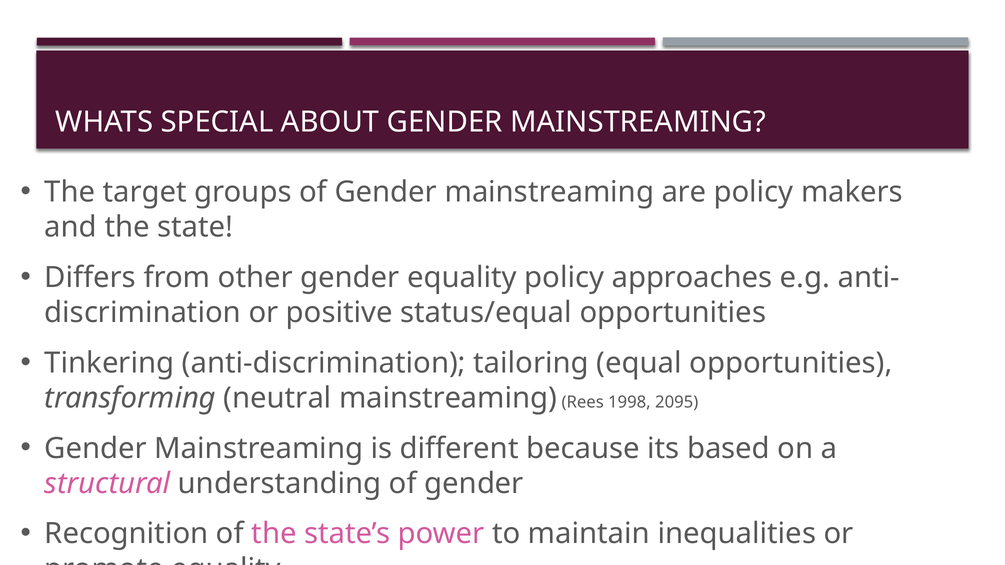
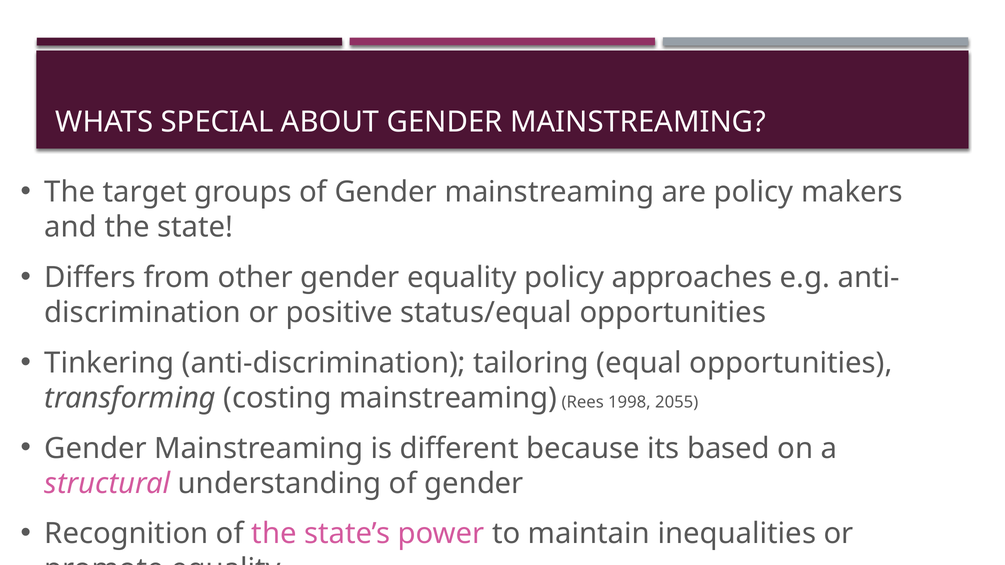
neutral: neutral -> costing (278, 398)
2095: 2095 -> 2055 (677, 402)
